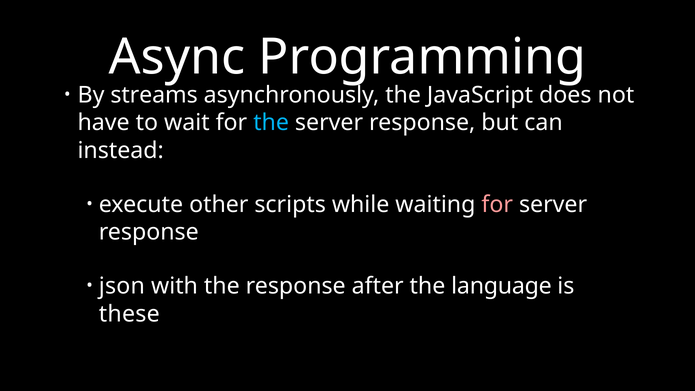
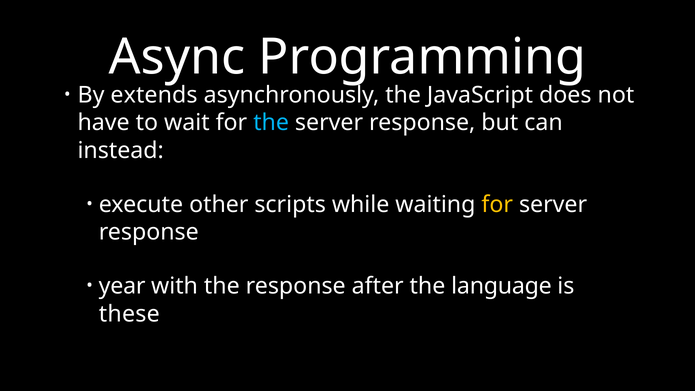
streams: streams -> extends (154, 95)
for colour: pink -> yellow (497, 204)
json: json -> year (122, 286)
